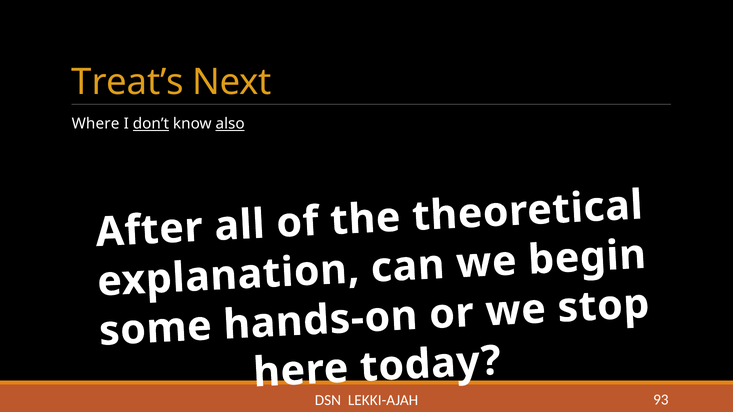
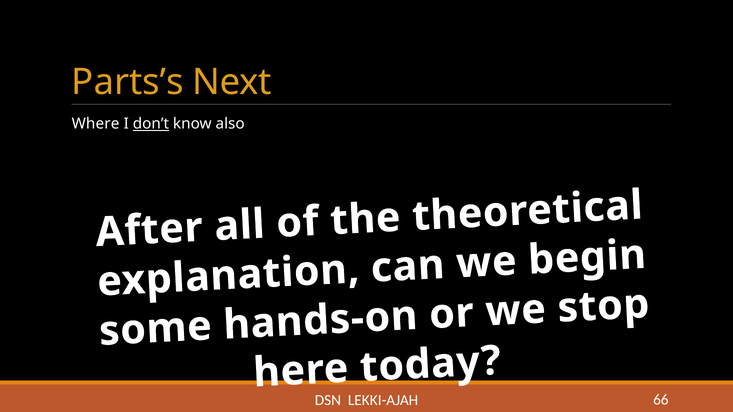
Treat’s: Treat’s -> Parts’s (128, 82)
also underline: present -> none (230, 124)
93: 93 -> 66 (661, 400)
